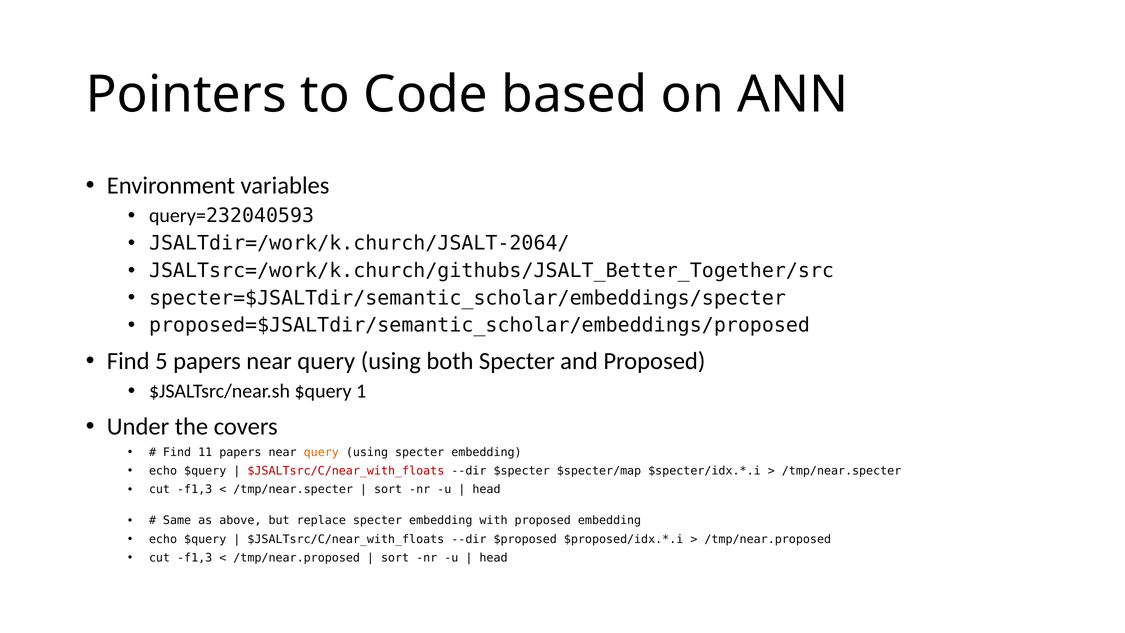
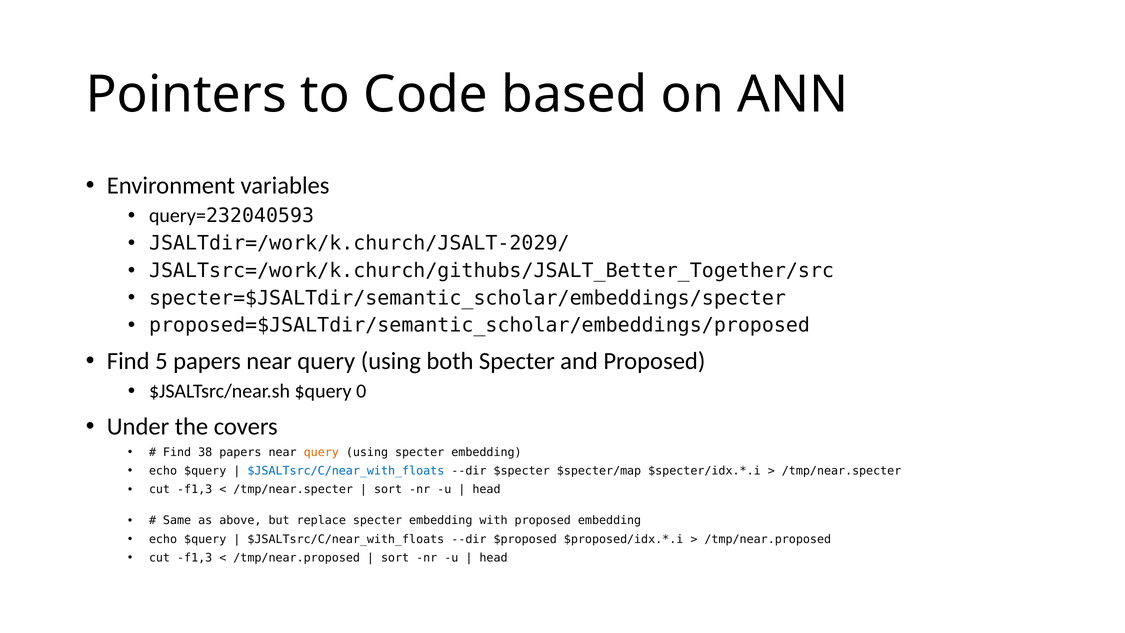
JSALTdir=/work/k.church/JSALT-2064/: JSALTdir=/work/k.church/JSALT-2064/ -> JSALTdir=/work/k.church/JSALT-2029/ (359, 243)
1: 1 -> 0 (361, 391)
11: 11 -> 38 (205, 452)
$JSALTsrc/C/near_with_floats colour: red -> blue (346, 471)
